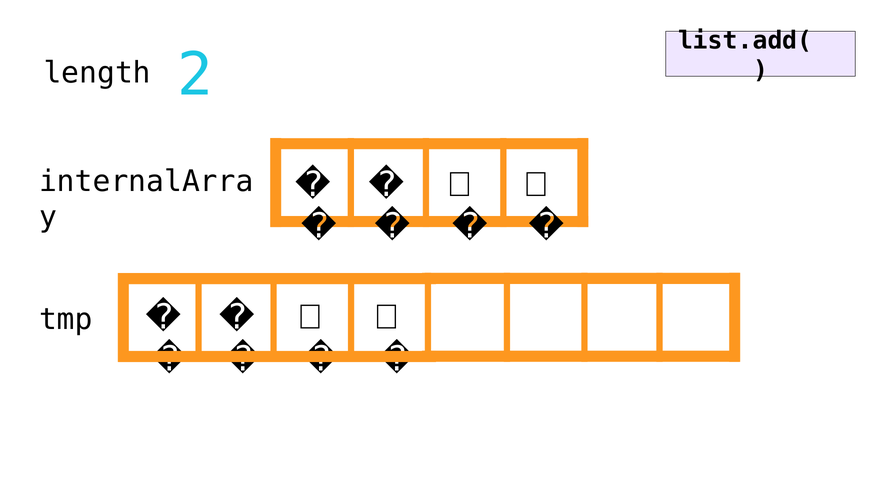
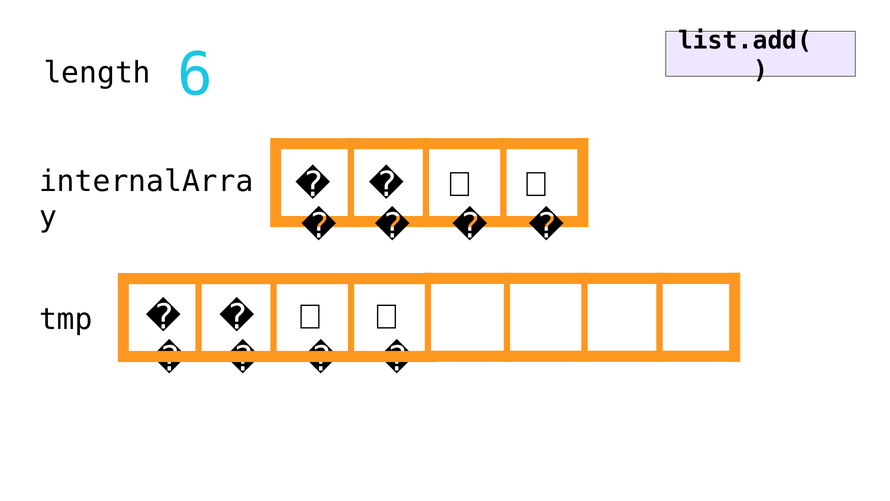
2: 2 -> 6 (195, 75)
